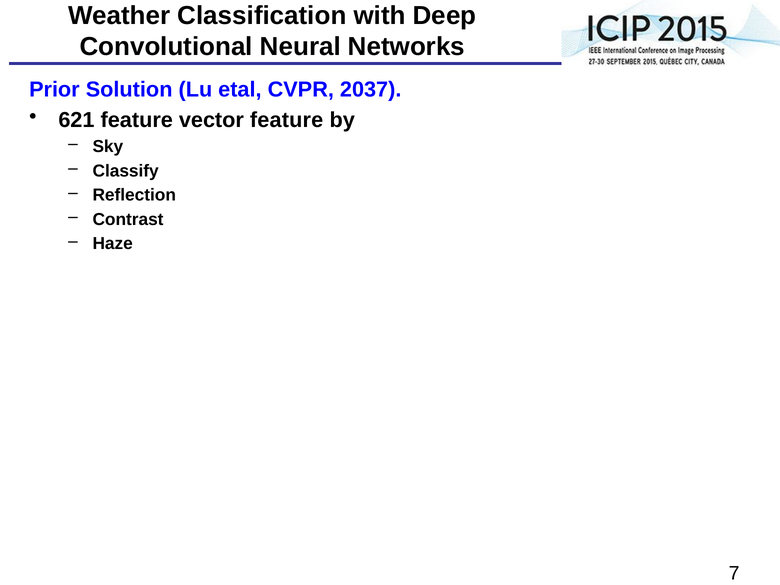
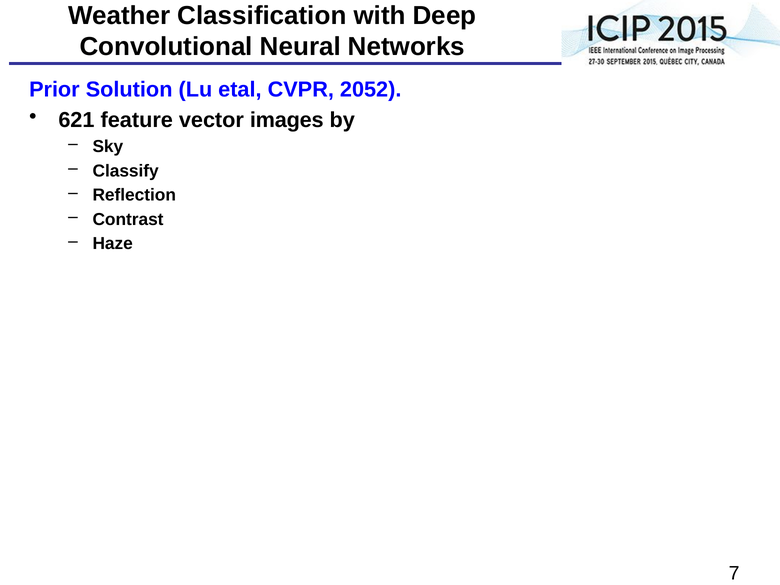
2037: 2037 -> 2052 (371, 90)
vector feature: feature -> images (287, 120)
